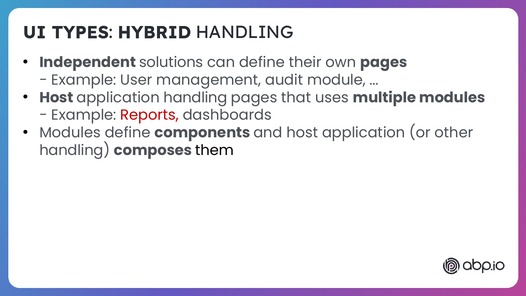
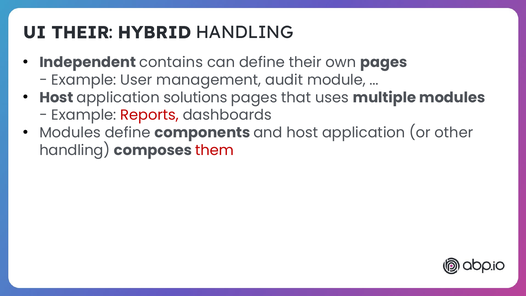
UI TYPES: TYPES -> THEIR (80, 33)
solutions: solutions -> contains (171, 62)
application handling: handling -> solutions (195, 98)
them colour: black -> red (215, 150)
